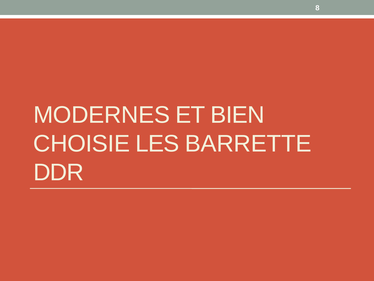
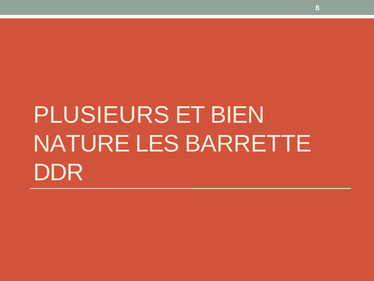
MODERNES: MODERNES -> PLUSIEURS (101, 115)
CHOISIE: CHOISIE -> NATURE (82, 143)
